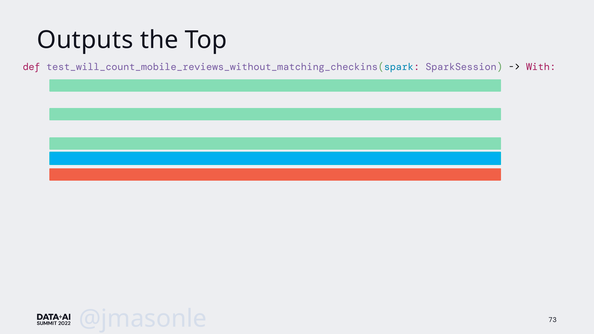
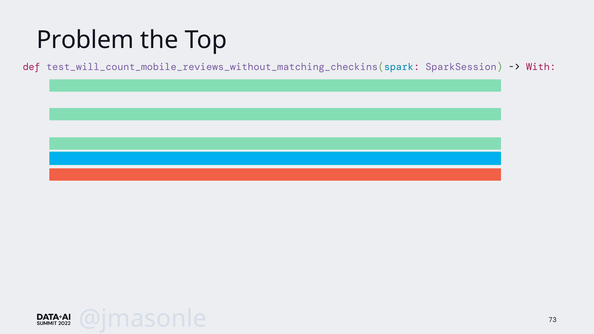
Outputs: Outputs -> Problem (85, 40)
